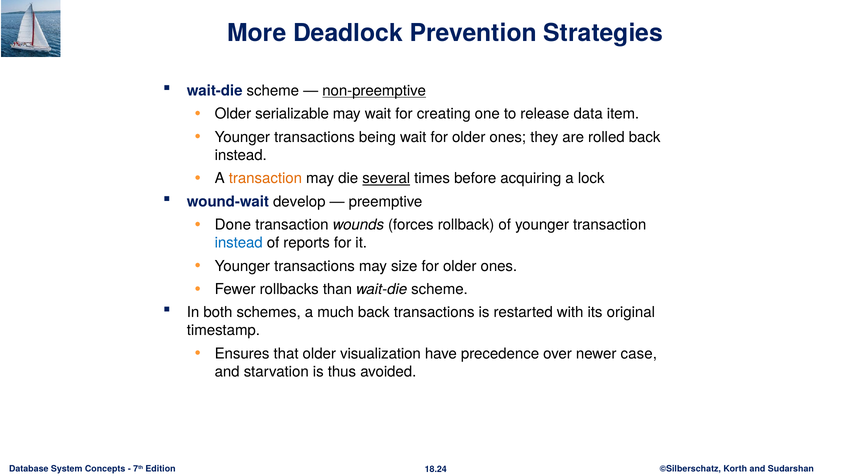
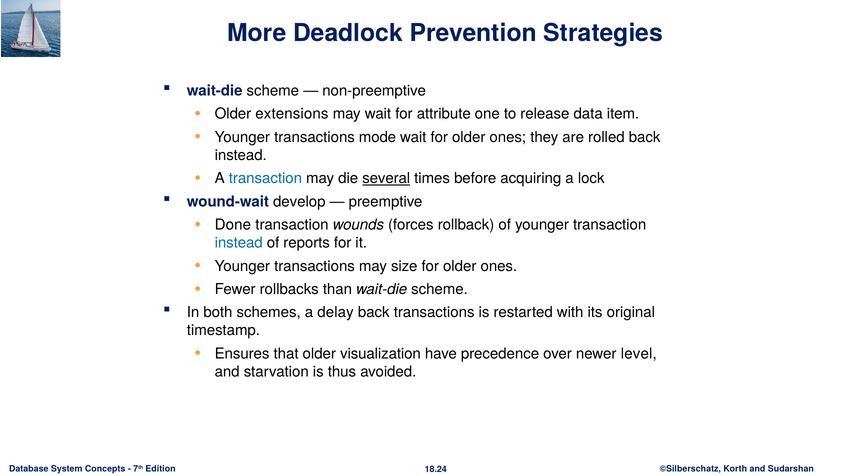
non-preemptive underline: present -> none (374, 91)
serializable: serializable -> extensions (292, 114)
creating: creating -> attribute (444, 114)
being: being -> mode (377, 137)
transaction colour: orange -> blue (265, 179)
much: much -> delay (336, 313)
case: case -> level (639, 354)
